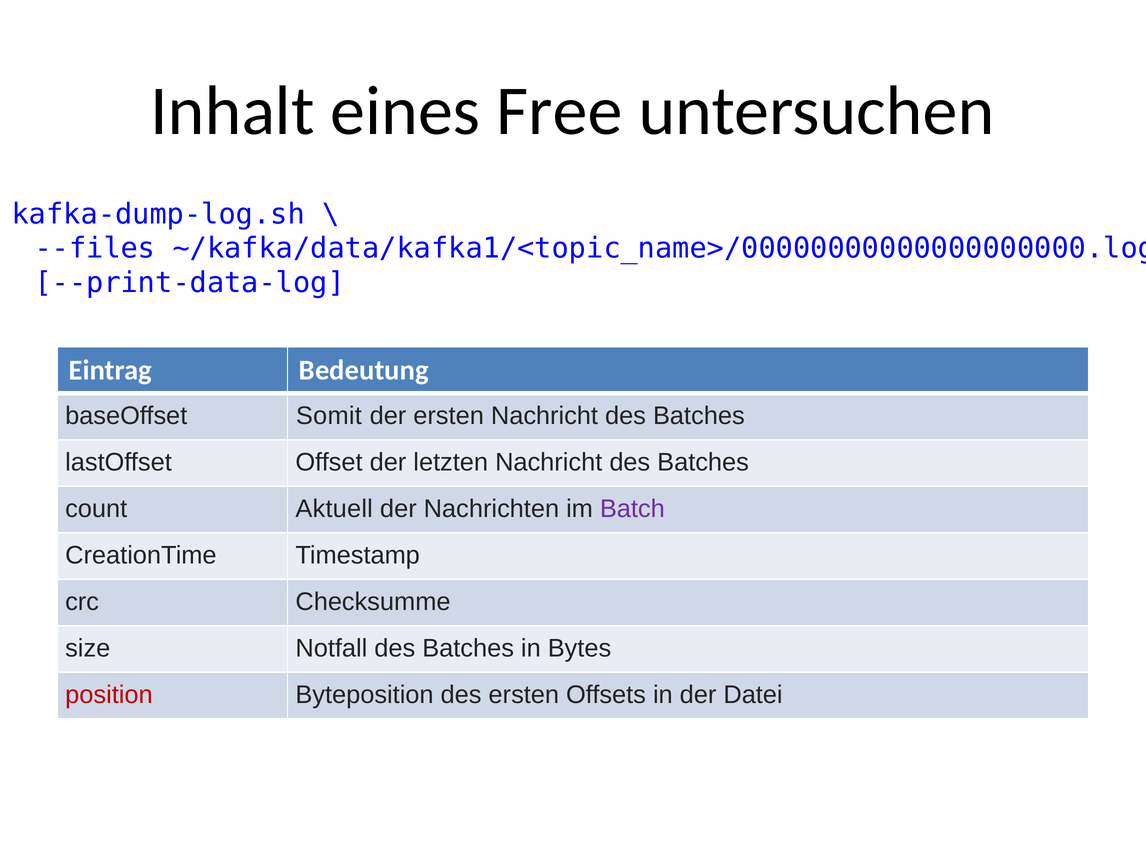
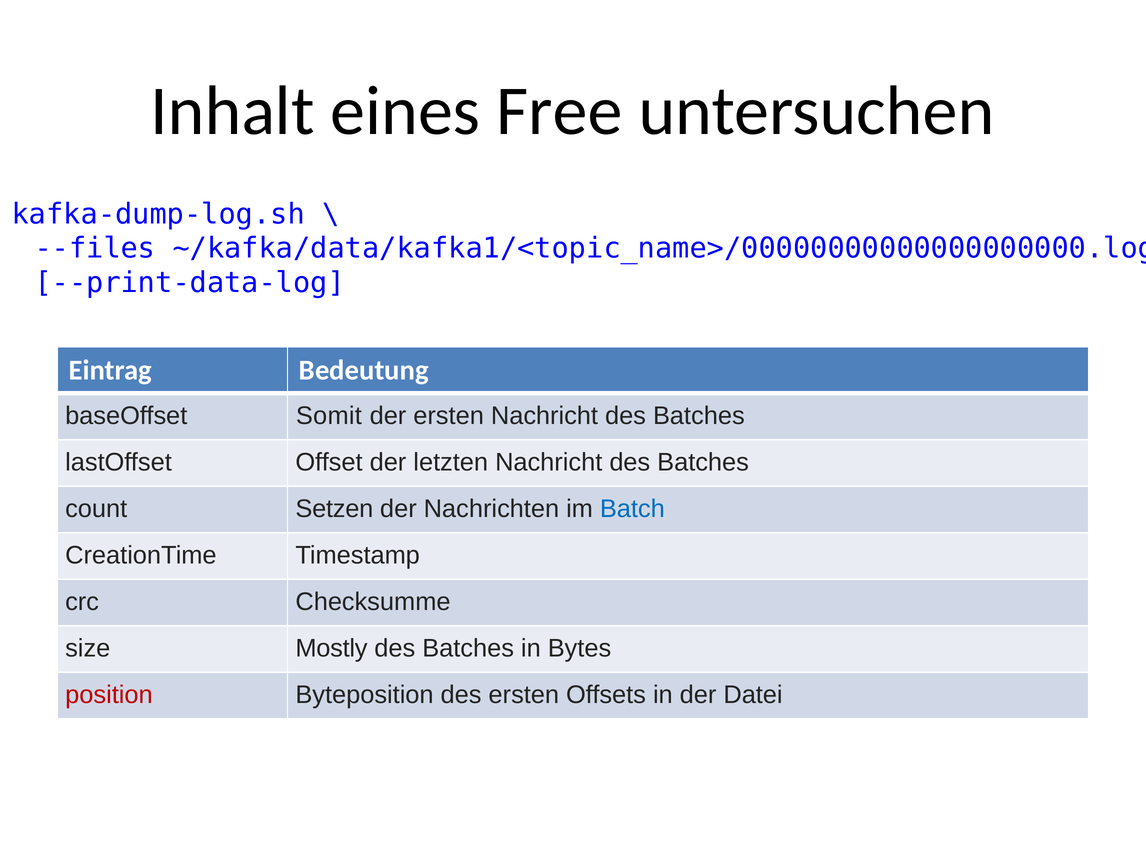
Aktuell: Aktuell -> Setzen (334, 508)
Batch colour: purple -> blue (632, 508)
Notfall: Notfall -> Mostly (331, 648)
